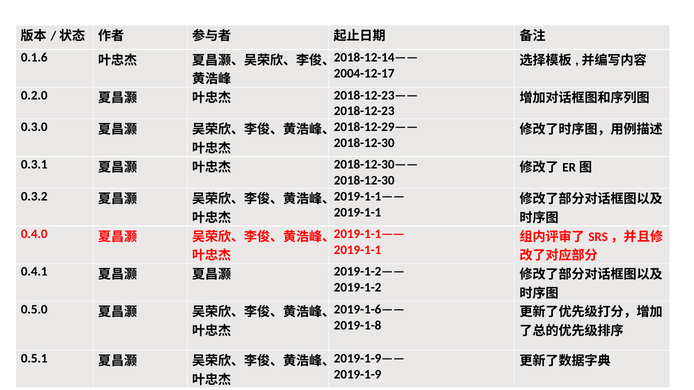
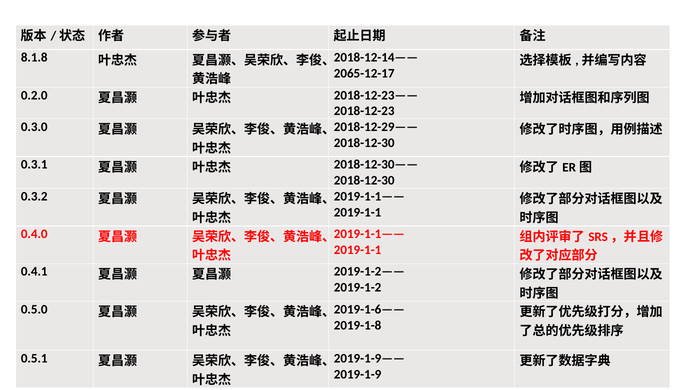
0.1.6: 0.1.6 -> 8.1.8 (34, 58)
2004-12-17: 2004-12-17 -> 2065-12-17 (364, 74)
